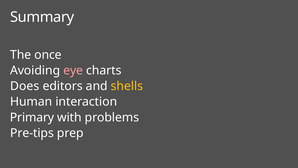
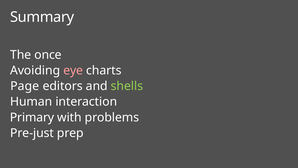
Does: Does -> Page (25, 86)
shells colour: yellow -> light green (127, 86)
Pre-tips: Pre-tips -> Pre-just (32, 133)
